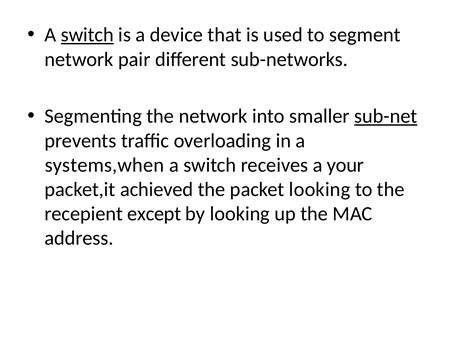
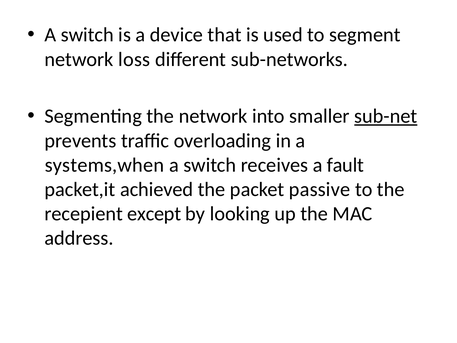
switch underline: present -> none (87, 35)
pair: pair -> loss (134, 59)
your: your -> fault (345, 165)
packet looking: looking -> passive (320, 189)
